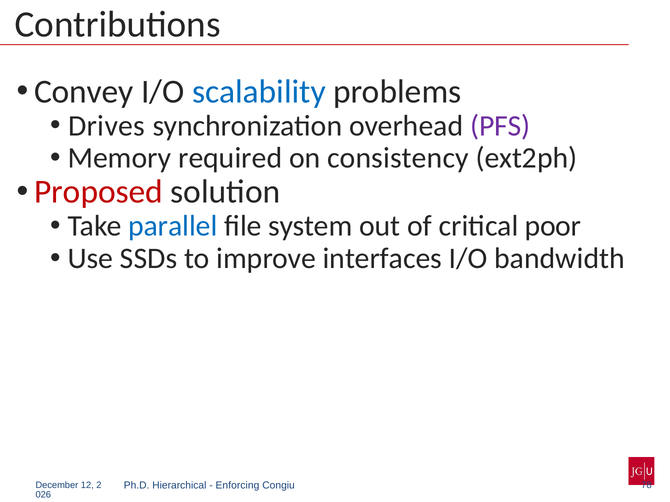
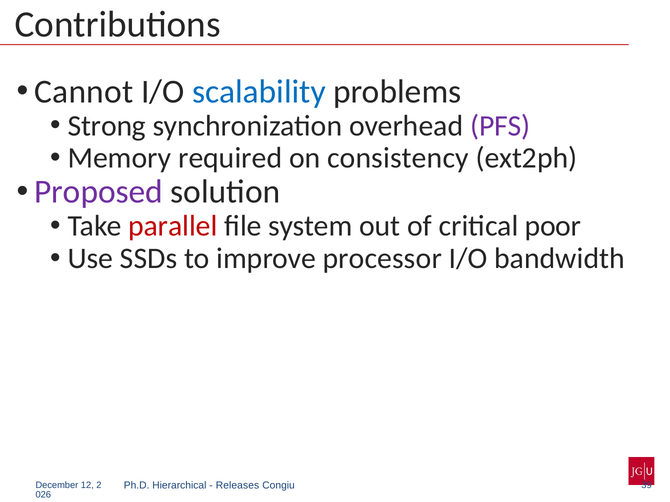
Convey: Convey -> Cannot (84, 92)
Drives: Drives -> Strong (107, 126)
Proposed colour: red -> purple (99, 192)
parallel colour: blue -> red (173, 226)
interfaces: interfaces -> processor (382, 259)
Enforcing: Enforcing -> Releases (237, 486)
78: 78 -> 39 (647, 486)
